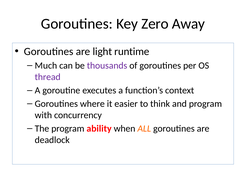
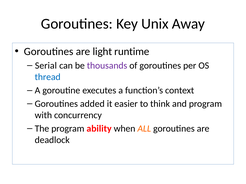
Zero: Zero -> Unix (155, 24)
Much: Much -> Serial (46, 66)
thread colour: purple -> blue (48, 77)
where: where -> added (92, 104)
